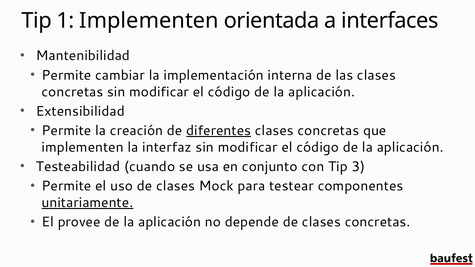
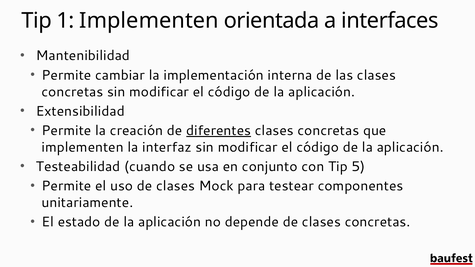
3: 3 -> 5 (358, 167)
unitariamente underline: present -> none (87, 203)
provee: provee -> estado (79, 222)
